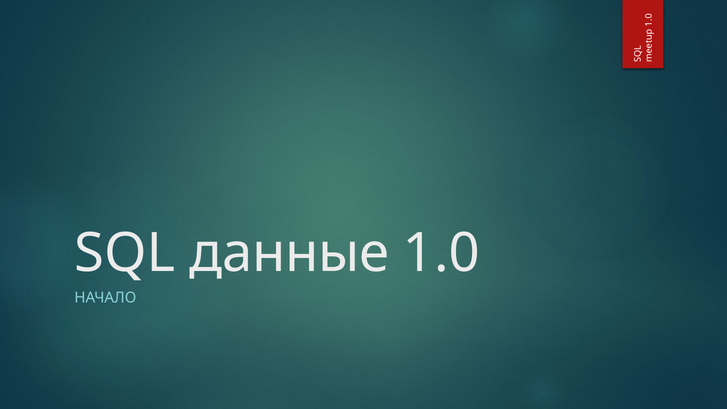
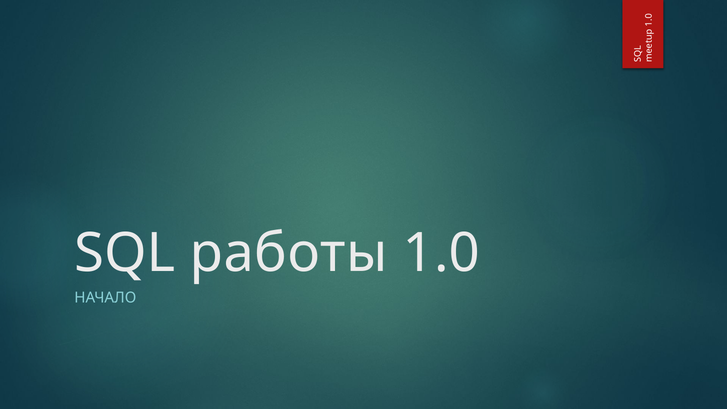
данные: данные -> работы (289, 253)
